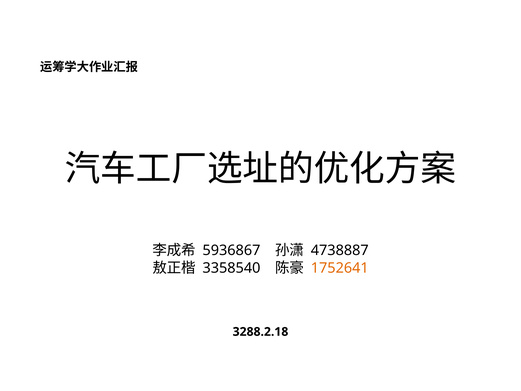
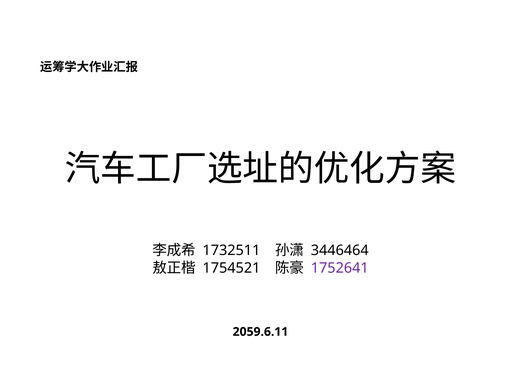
5936867: 5936867 -> 1732511 (231, 250)
4738887: 4738887 -> 3446464 (340, 250)
3358540: 3358540 -> 1754521 (231, 268)
1752641 colour: orange -> purple (340, 268)
3288.2.18: 3288.2.18 -> 2059.6.11 (260, 332)
